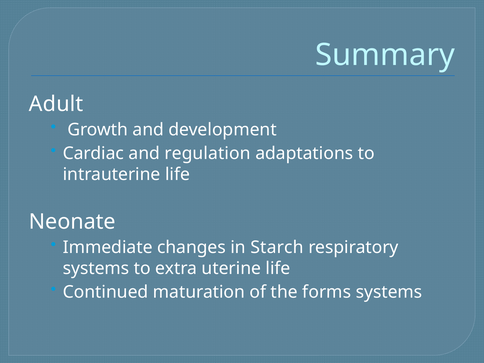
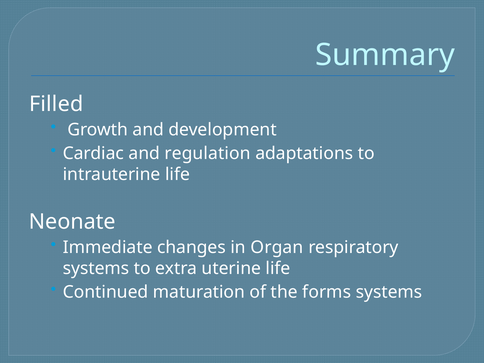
Adult: Adult -> Filled (56, 104)
Starch: Starch -> Organ (277, 247)
